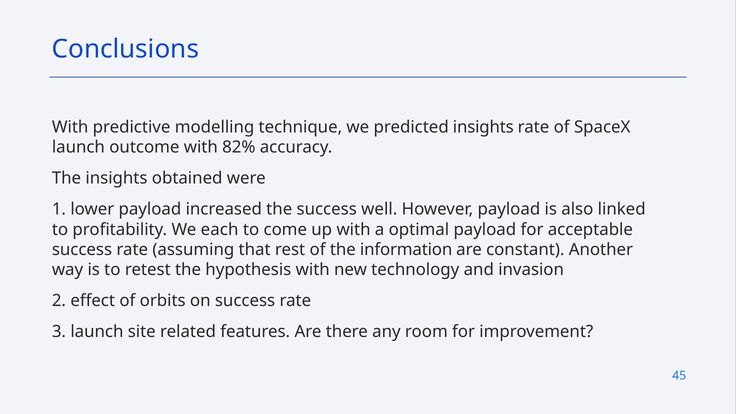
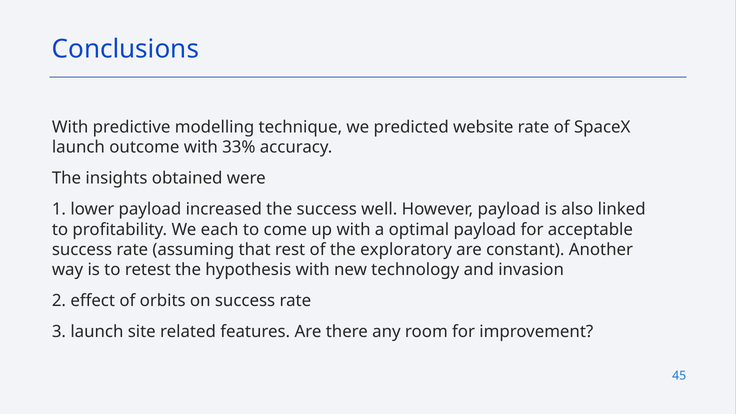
predicted insights: insights -> website (483, 127)
82%: 82% -> 33% (239, 147)
information: information -> exploratory (406, 250)
